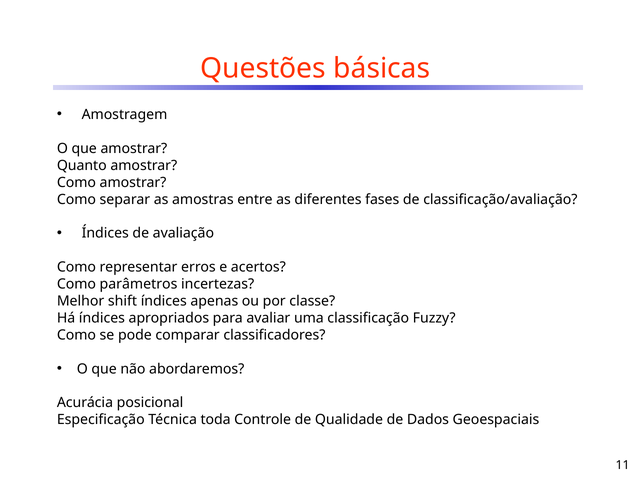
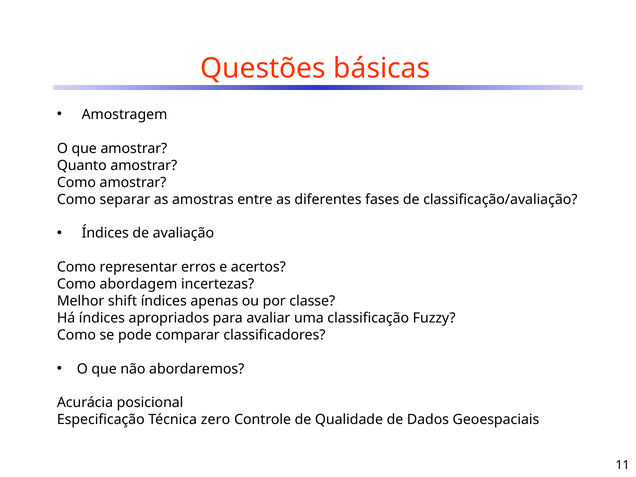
parâmetros: parâmetros -> abordagem (138, 284)
toda: toda -> zero (215, 420)
